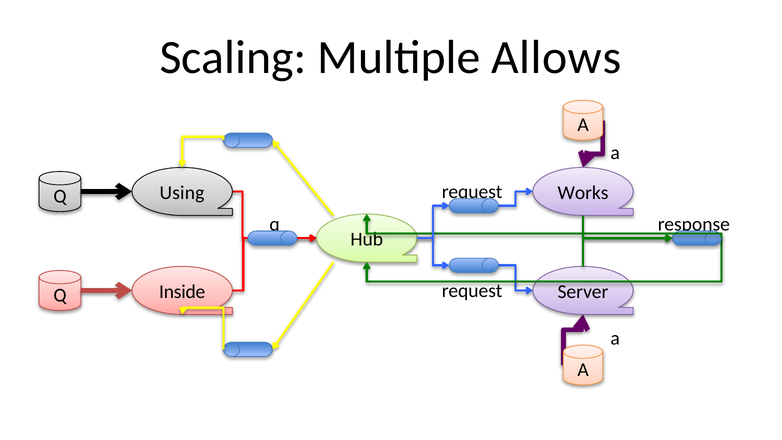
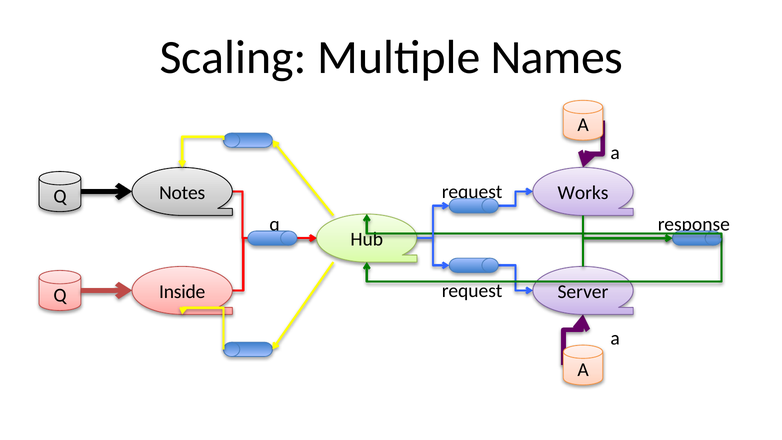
Allows: Allows -> Names (557, 58)
Using: Using -> Notes (182, 193)
